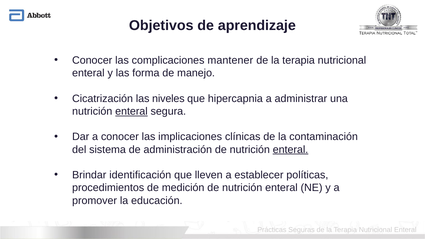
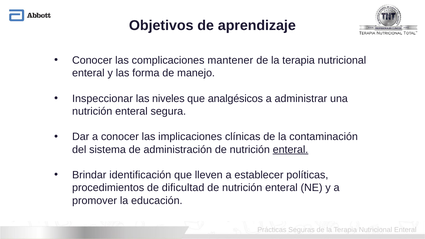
Cicatrización: Cicatrización -> Inspeccionar (103, 99)
hipercapnia: hipercapnia -> analgésicos (235, 99)
enteral underline: present -> none (131, 111)
medición: medición -> dificultad (183, 188)
